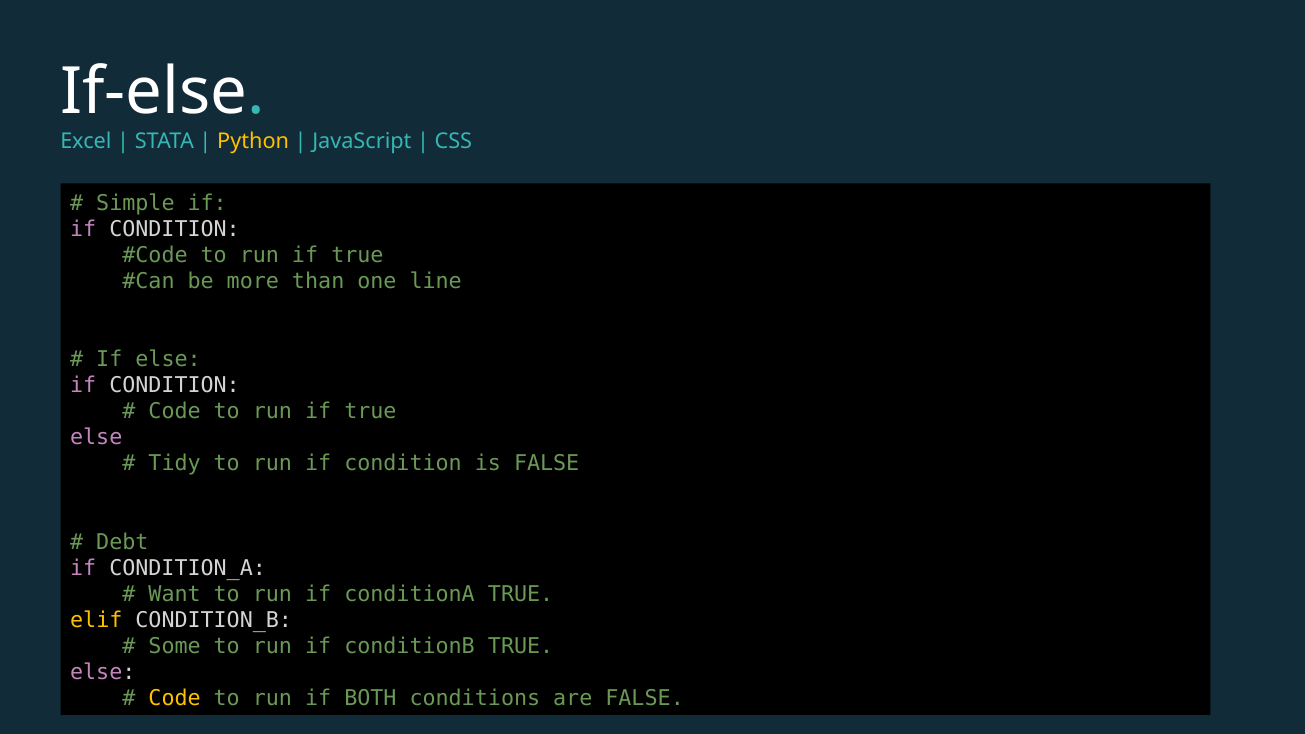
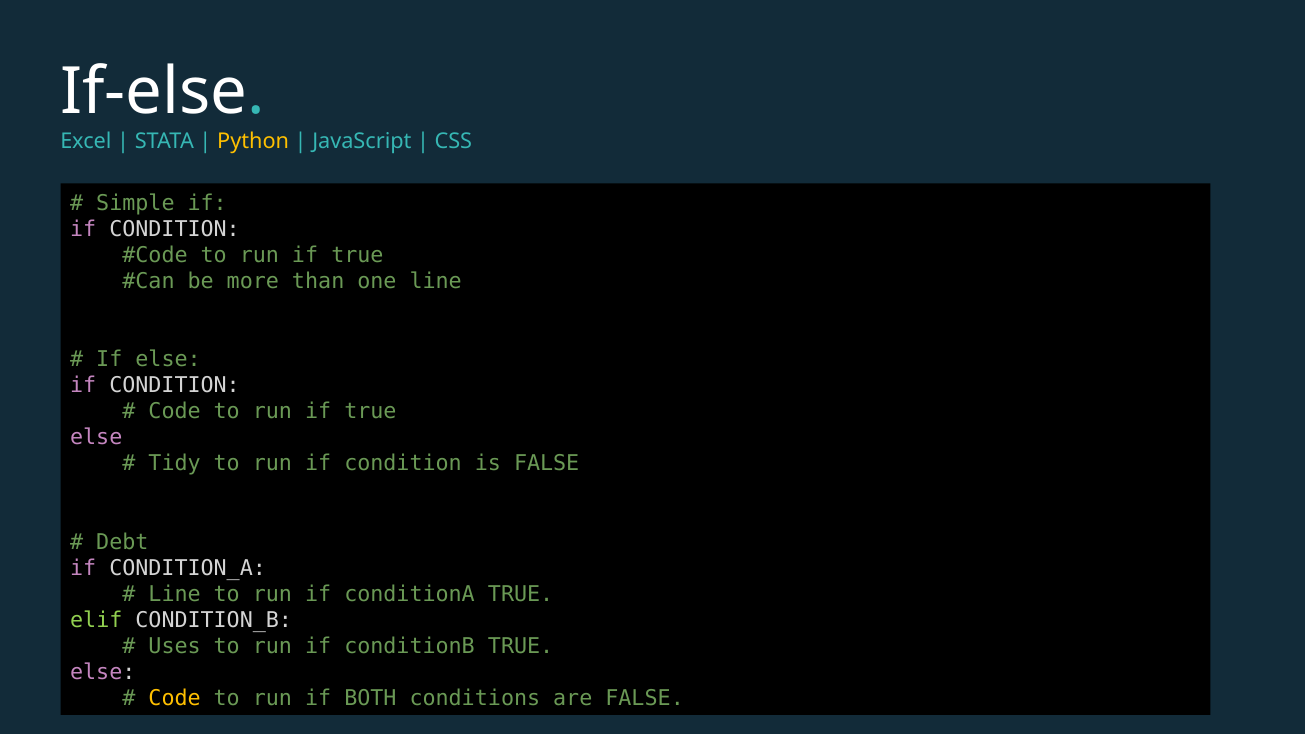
Want: Want -> Line (175, 594)
elif colour: yellow -> light green (96, 620)
Some: Some -> Uses (175, 646)
